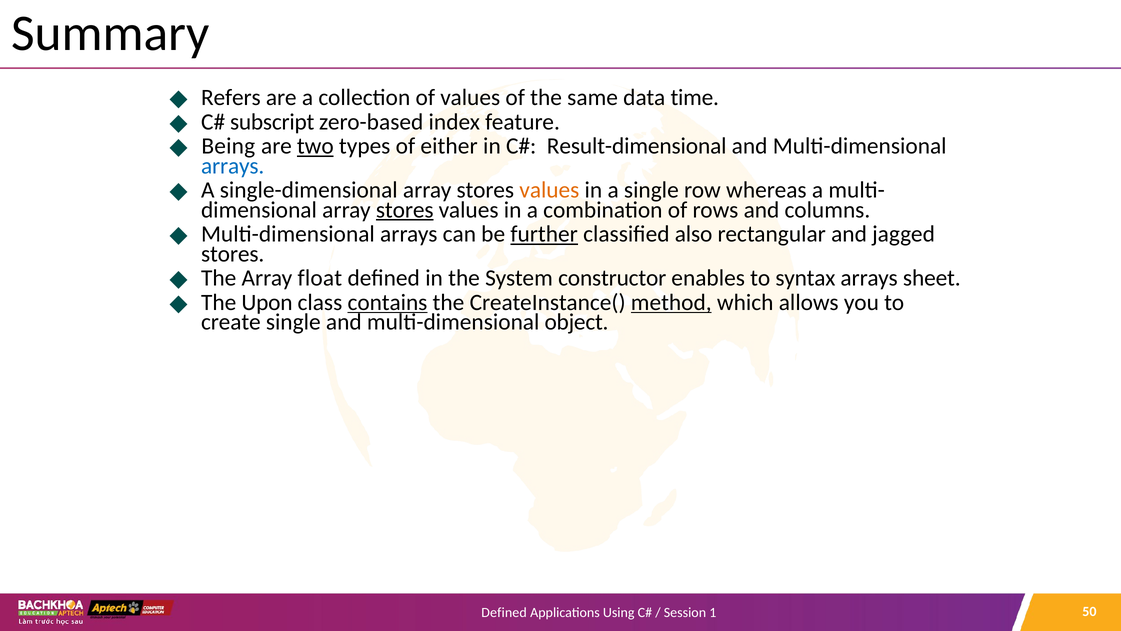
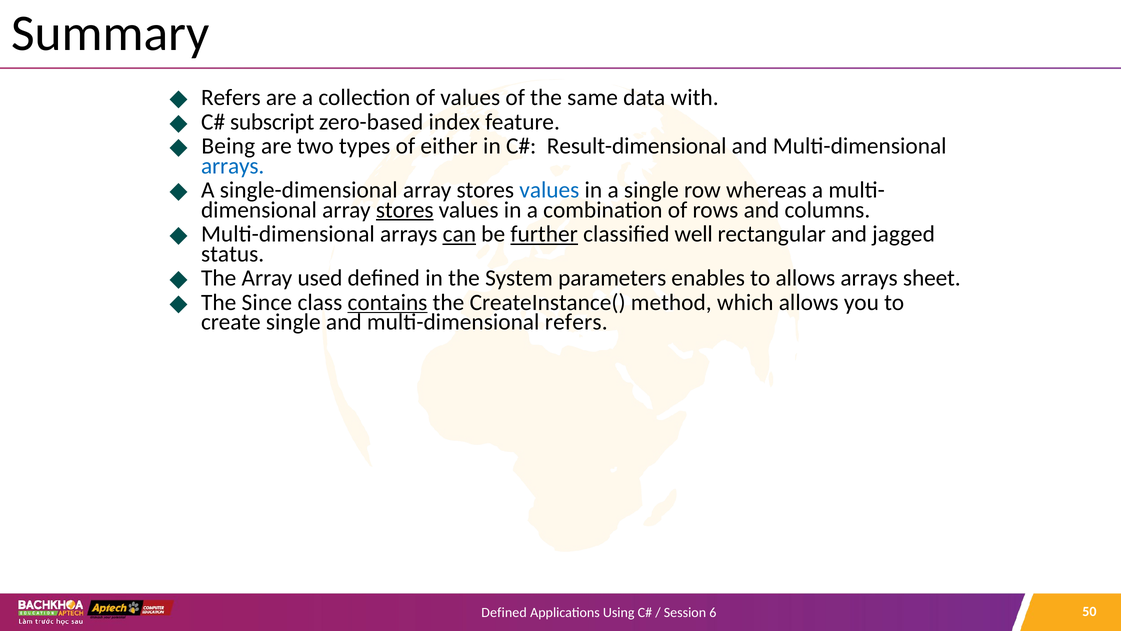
time: time -> with (695, 98)
two underline: present -> none (315, 146)
values colour: orange -> blue (549, 190)
can underline: none -> present (459, 234)
also: also -> well (694, 234)
stores: stores -> status (233, 254)
float: float -> used (320, 278)
constructor: constructor -> parameters (612, 278)
to syntax: syntax -> allows (805, 278)
Upon: Upon -> Since (267, 302)
method underline: present -> none (671, 302)
multi-dimensional object: object -> refers (576, 322)
1: 1 -> 6 (713, 612)
